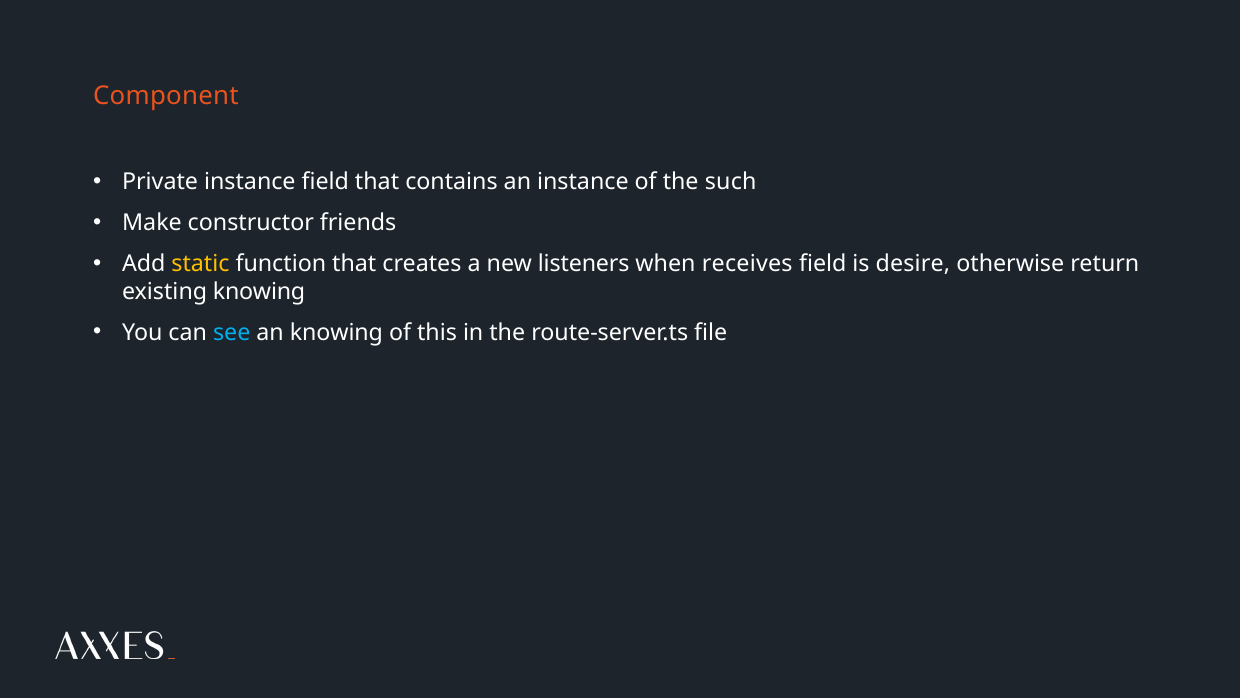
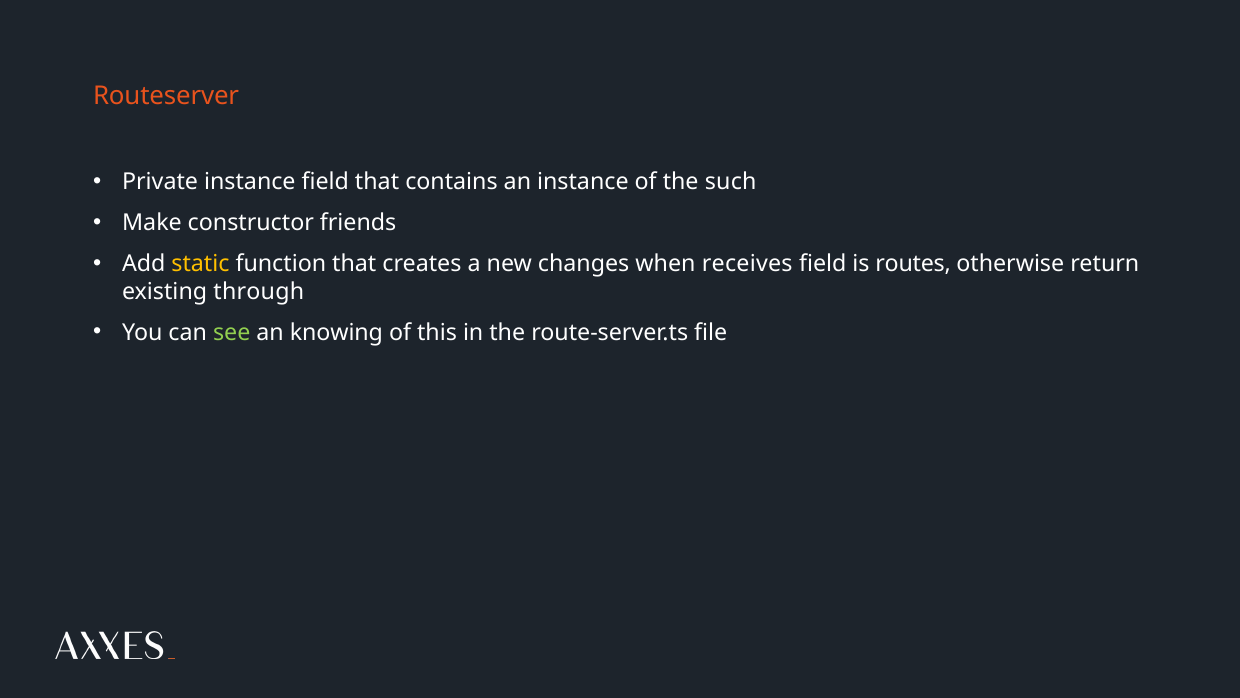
Component: Component -> Routeserver (166, 96)
listeners: listeners -> changes (584, 264)
desire: desire -> routes (913, 264)
existing knowing: knowing -> through (259, 291)
see colour: light blue -> light green (232, 332)
